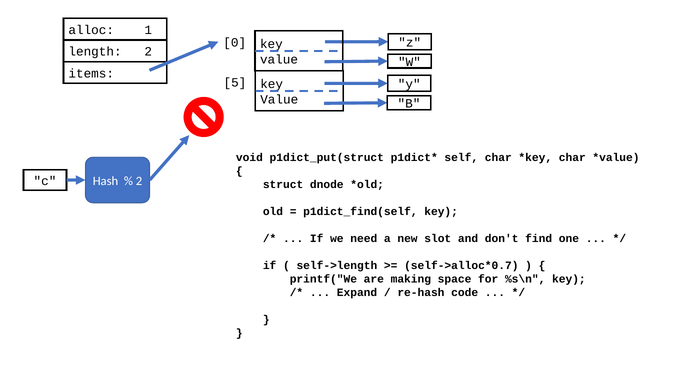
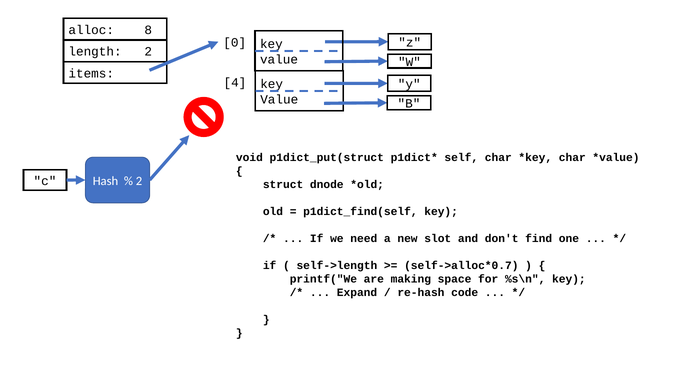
1: 1 -> 8 (148, 30)
5: 5 -> 4 (235, 82)
